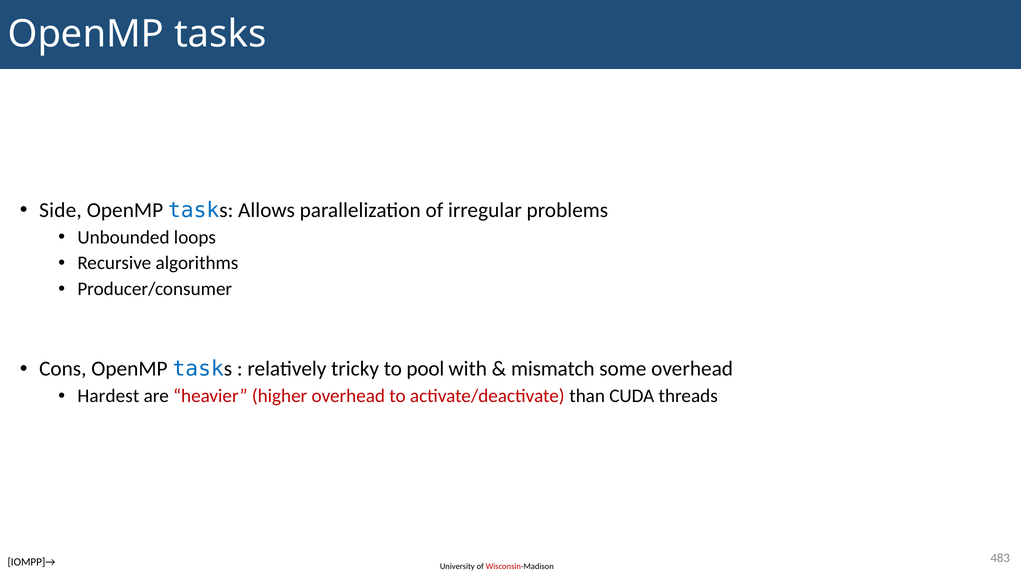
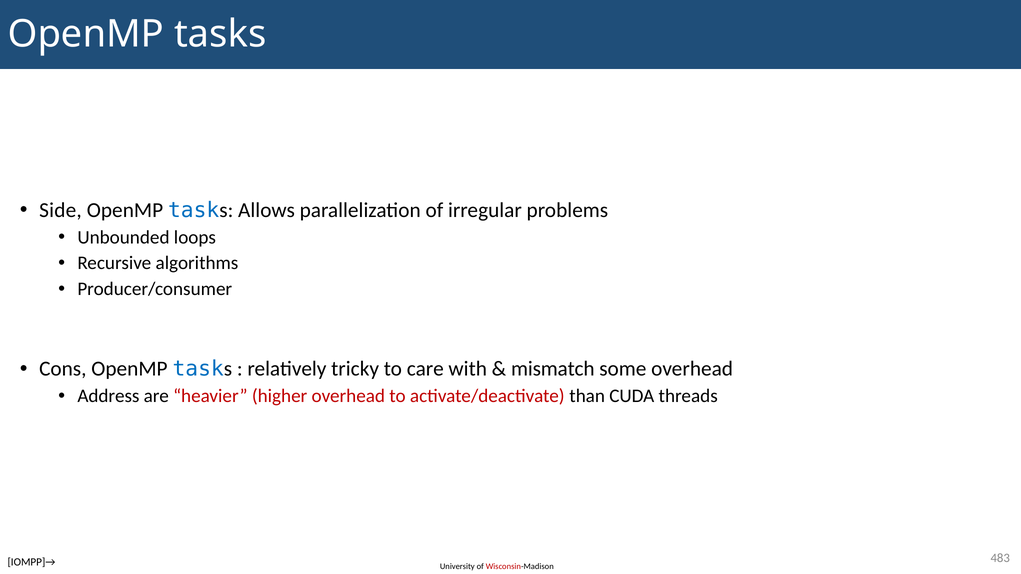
pool: pool -> care (425, 369)
Hardest: Hardest -> Address (108, 396)
